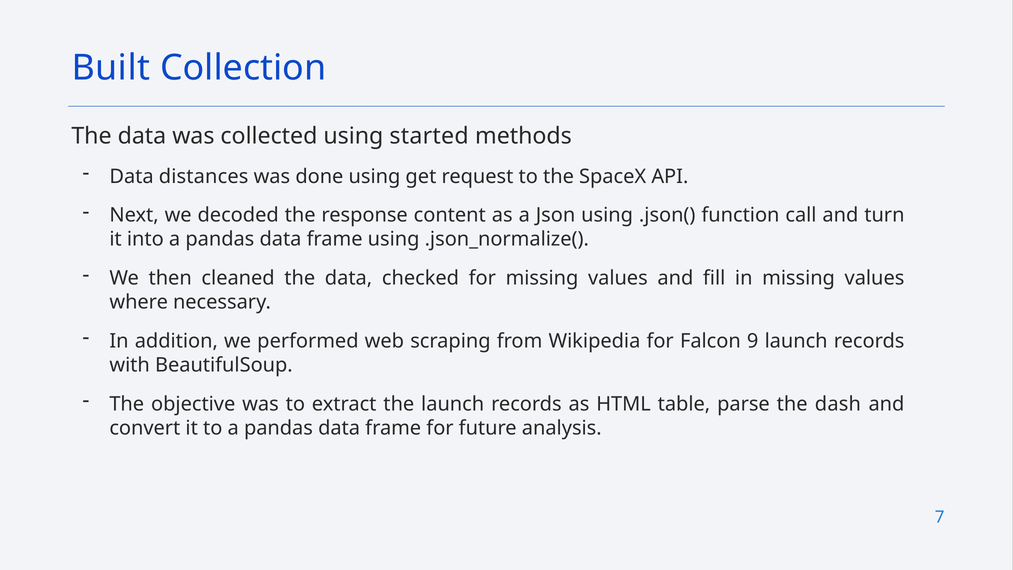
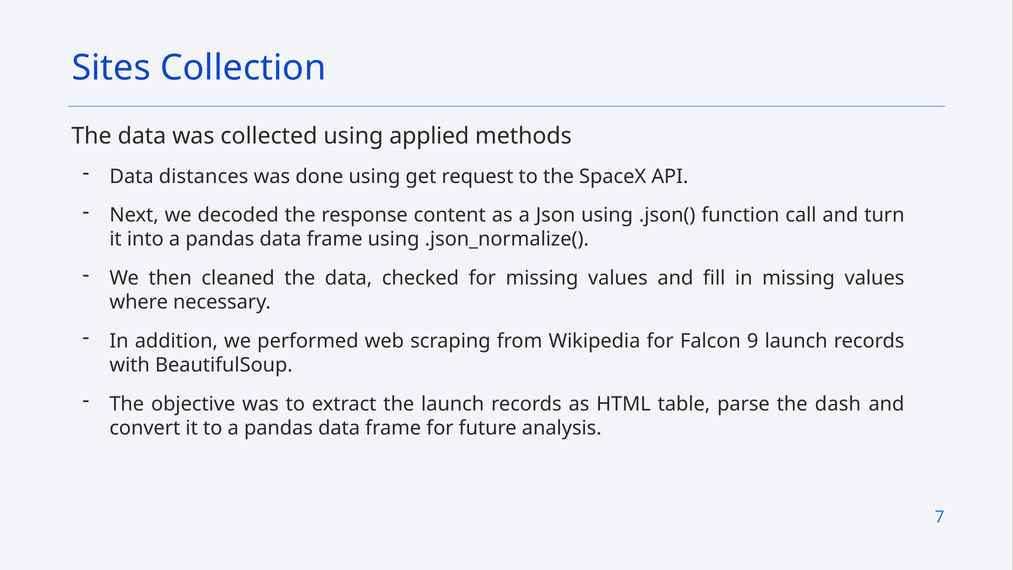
Built: Built -> Sites (111, 68)
started: started -> applied (429, 136)
